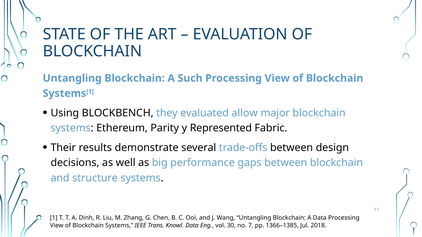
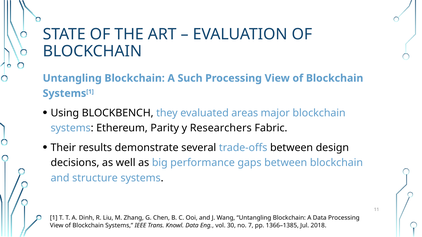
allow: allow -> areas (245, 113)
Represented: Represented -> Researchers (221, 128)
